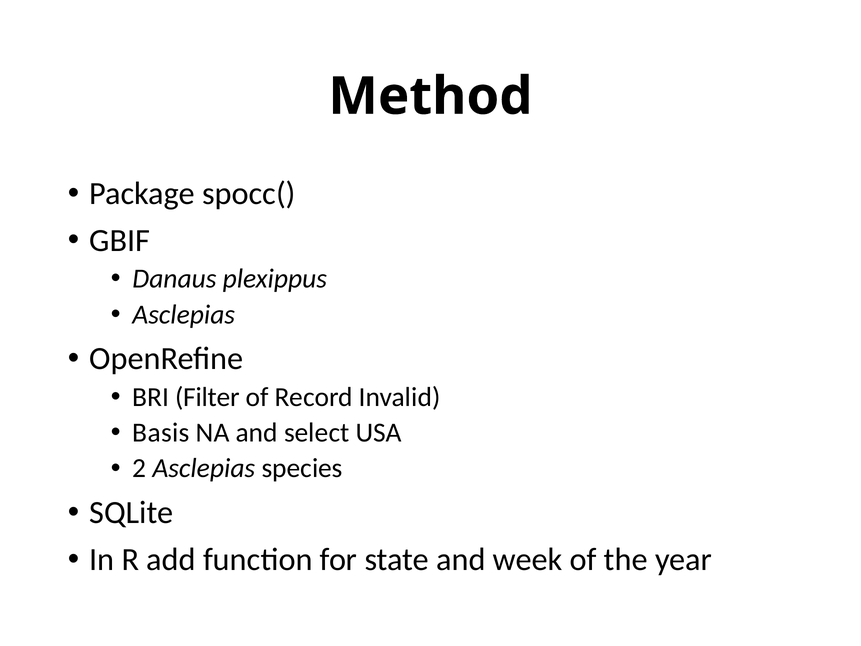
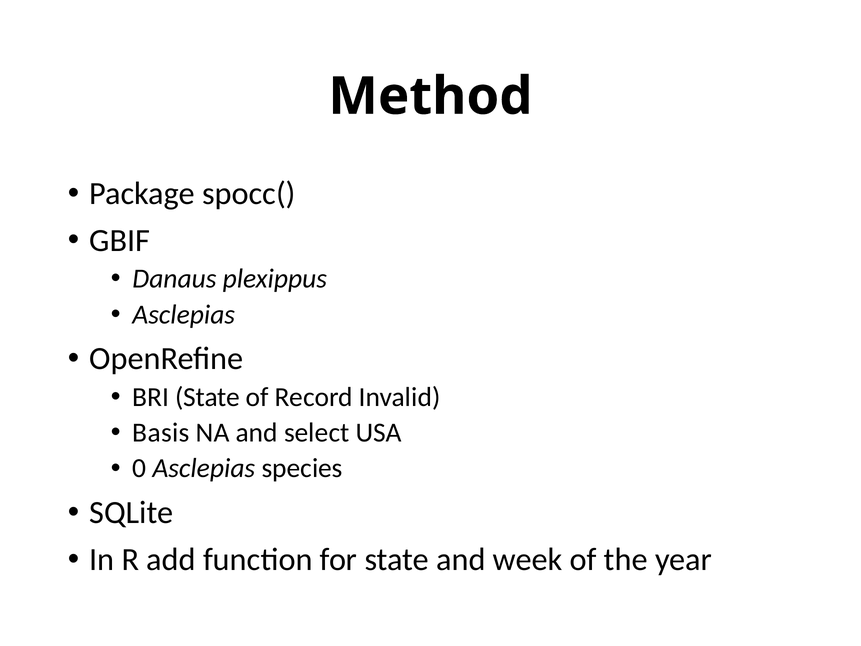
BRI Filter: Filter -> State (208, 397)
2: 2 -> 0 (139, 468)
